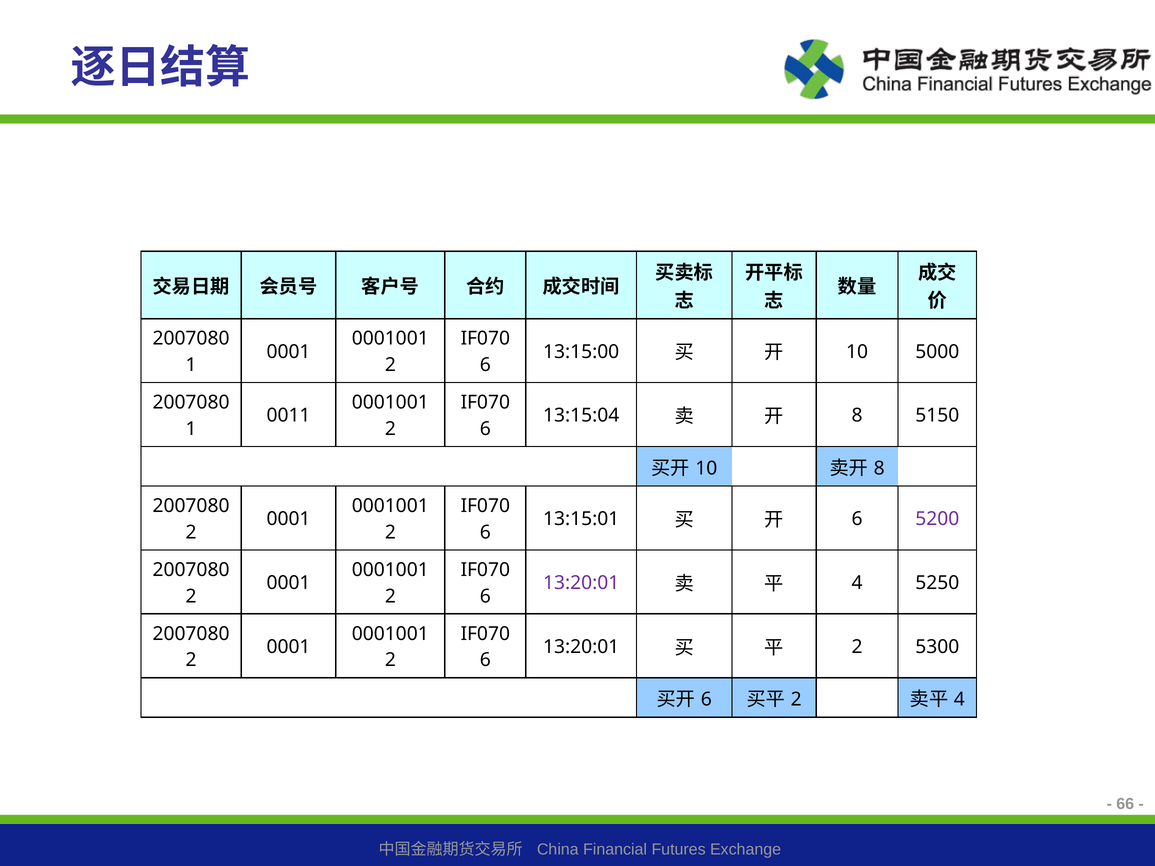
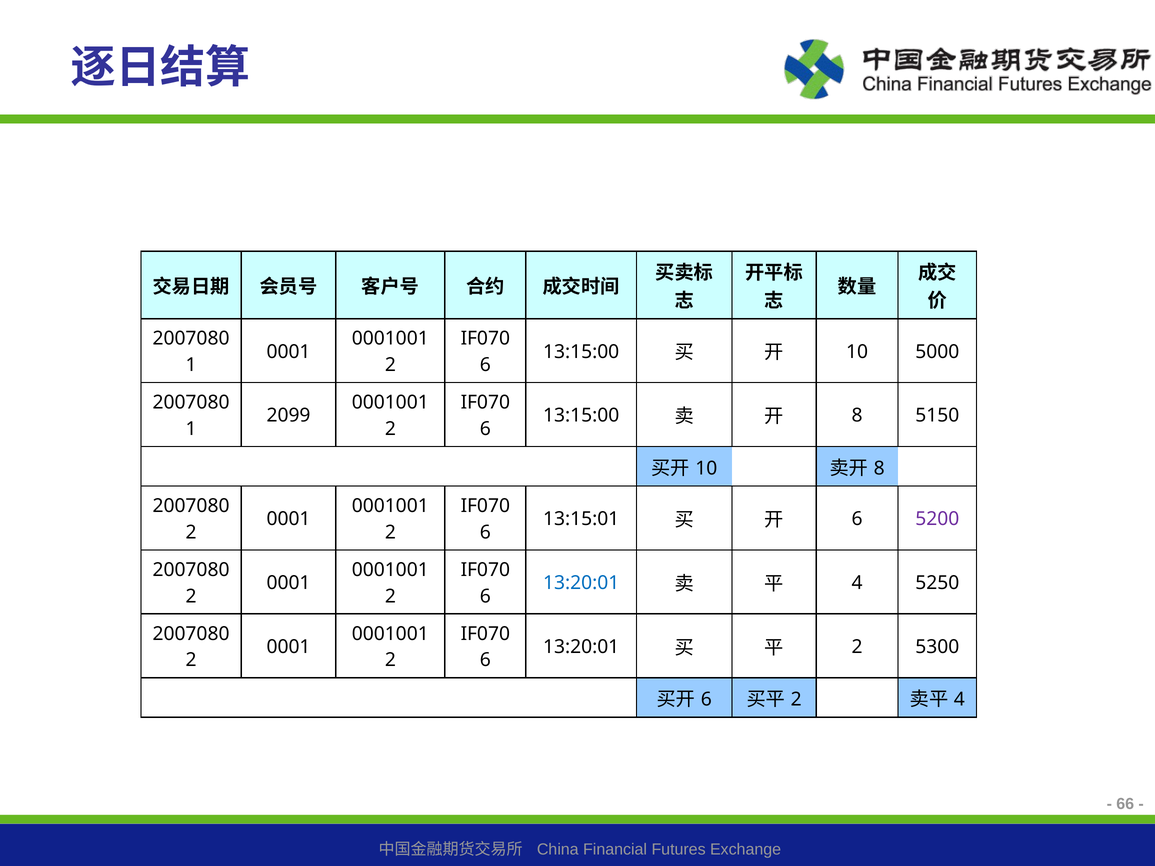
0011: 0011 -> 2099 (289, 416)
13:15:04: 13:15:04 -> 13:15:00 (581, 416)
13:20:01 colour: purple -> blue (581, 583)
